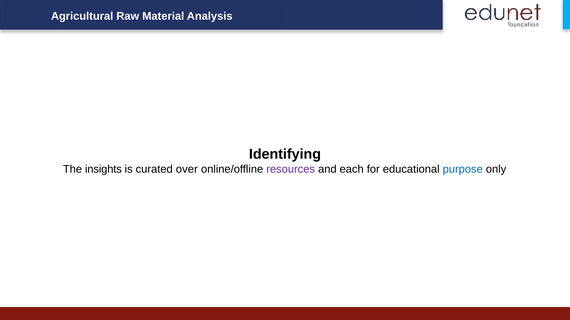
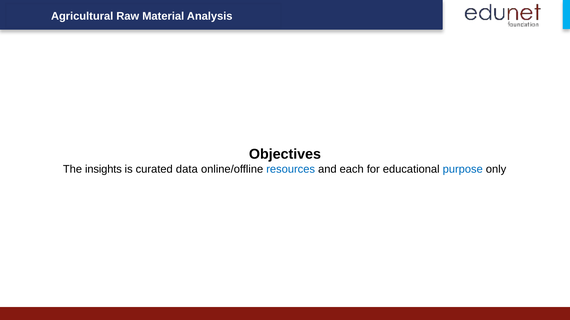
Identifying: Identifying -> Objectives (285, 154)
over: over -> data (187, 169)
resources colour: purple -> blue (291, 169)
